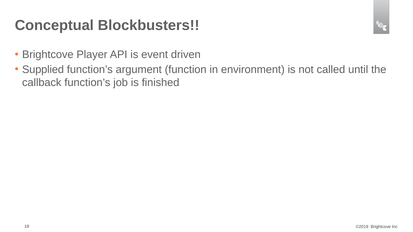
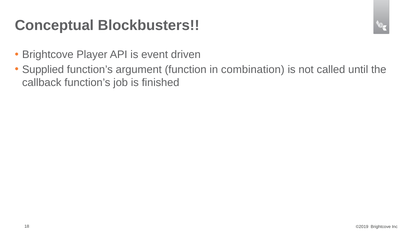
environment: environment -> combination (253, 70)
